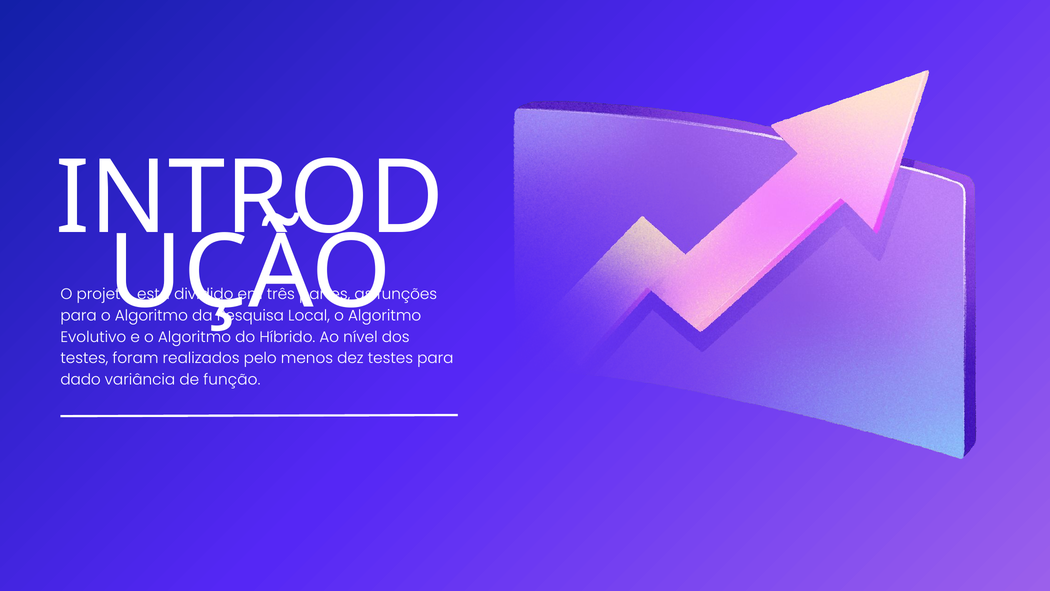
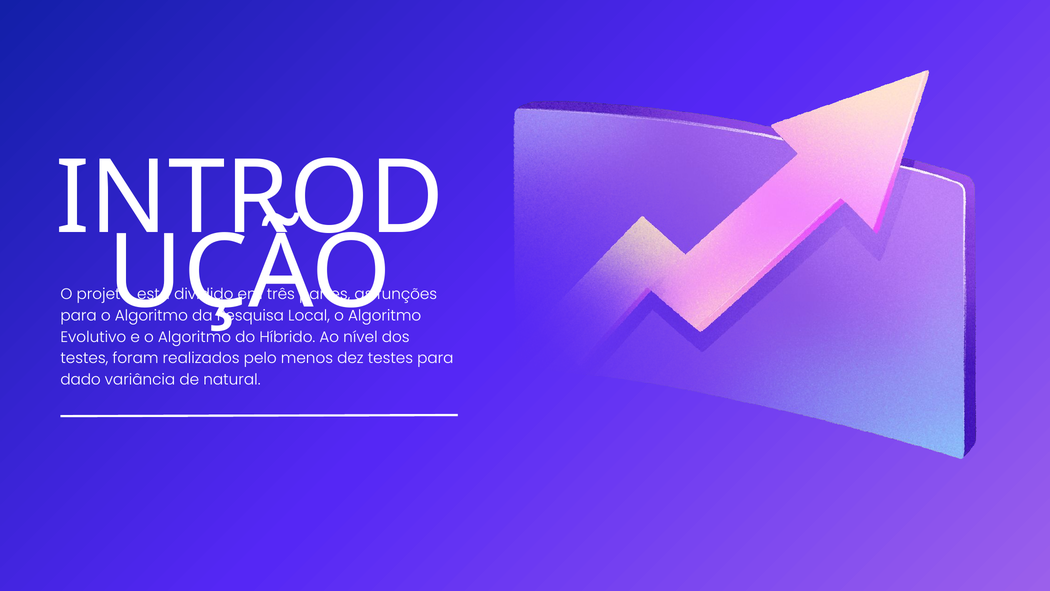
função: função -> natural (232, 379)
